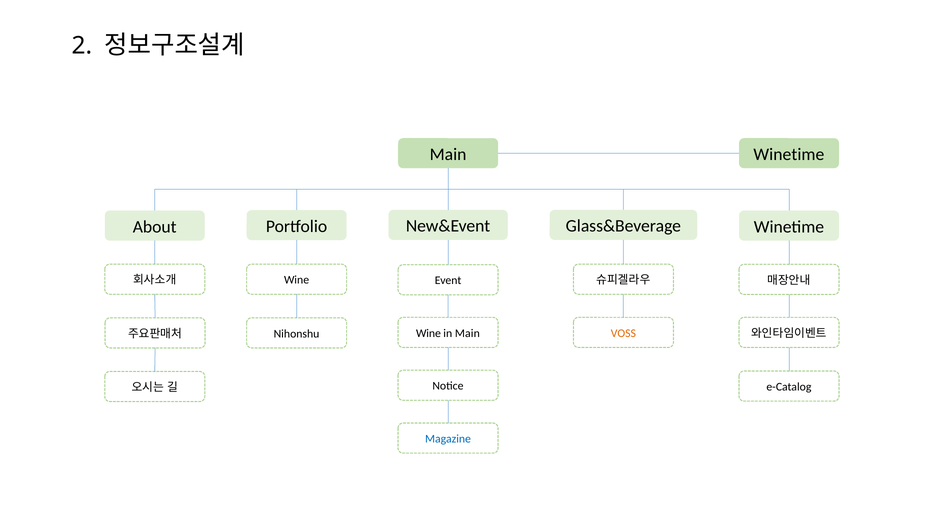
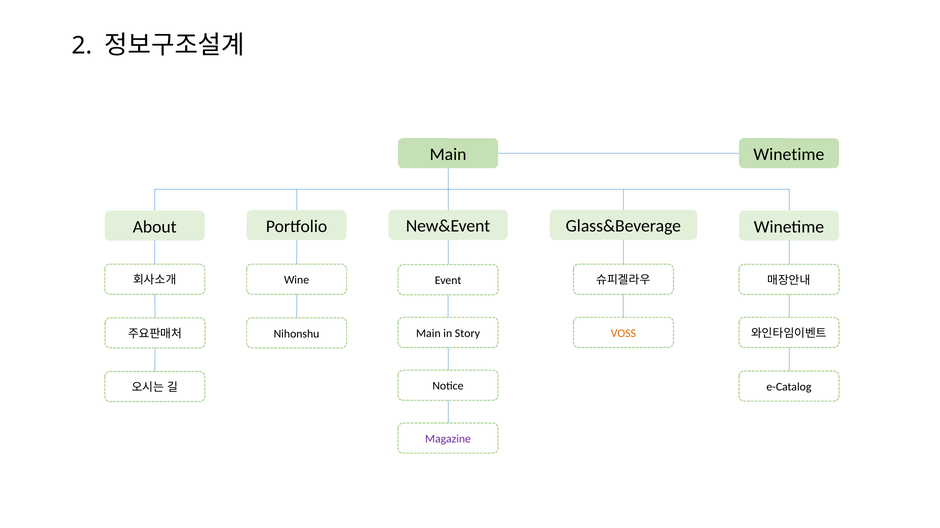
Wine: Wine -> Main (428, 334)
in Main: Main -> Story (467, 334)
Magazine colour: blue -> purple (448, 440)
